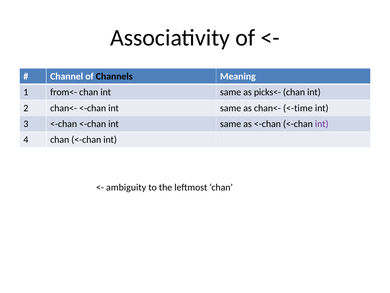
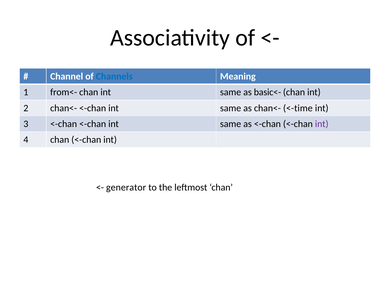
Channels colour: black -> blue (114, 76)
picks<-: picks<- -> basic<- (267, 92)
ambiguity: ambiguity -> generator (126, 187)
